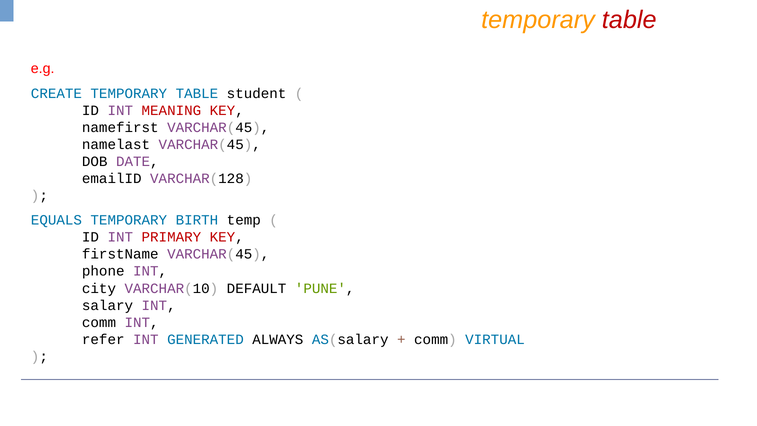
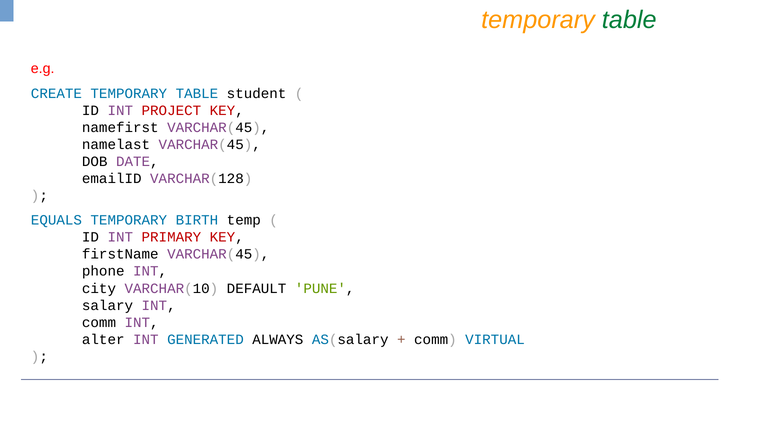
table colour: red -> green (629, 20)
MEANING: MEANING -> PROJECT (171, 110)
refer: refer -> alter (103, 339)
